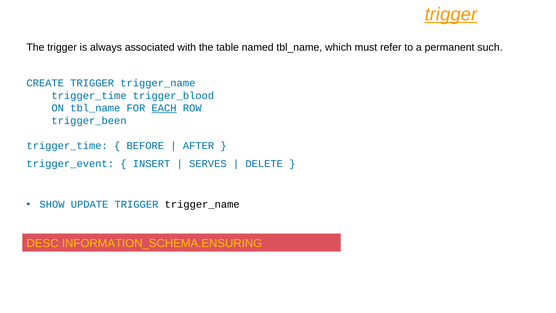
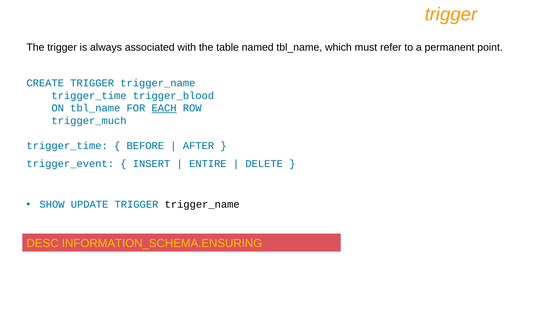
trigger underline: present -> none (451, 14)
such: such -> point (490, 47)
trigger_been: trigger_been -> trigger_much (89, 121)
SERVES: SERVES -> ENTIRE (208, 164)
